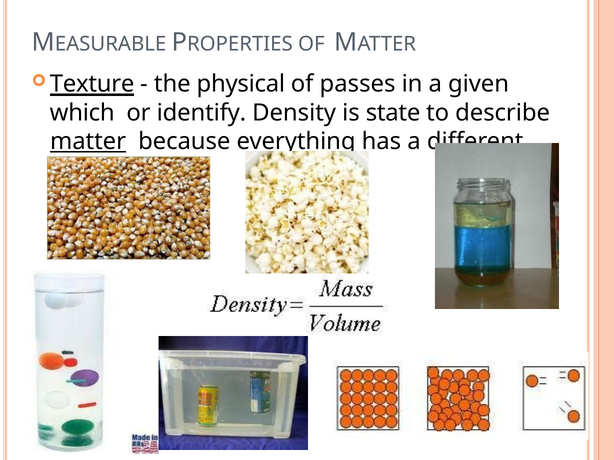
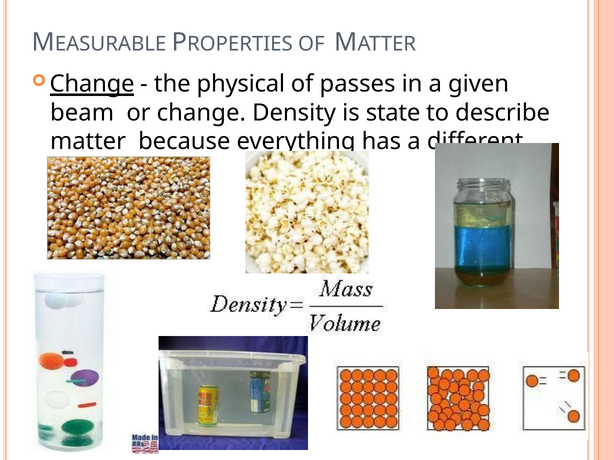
Texture: Texture -> Change (92, 84)
which: which -> beam (82, 113)
or identify: identify -> change (201, 113)
matter underline: present -> none (88, 141)
